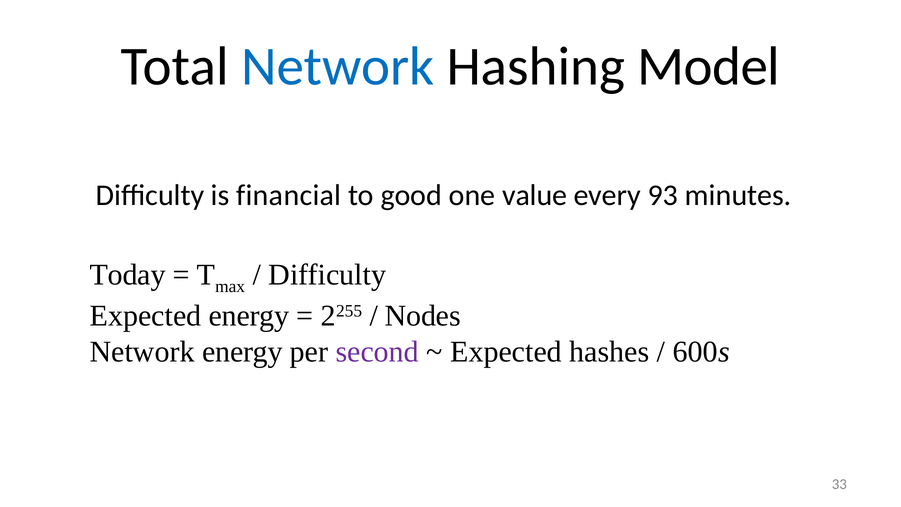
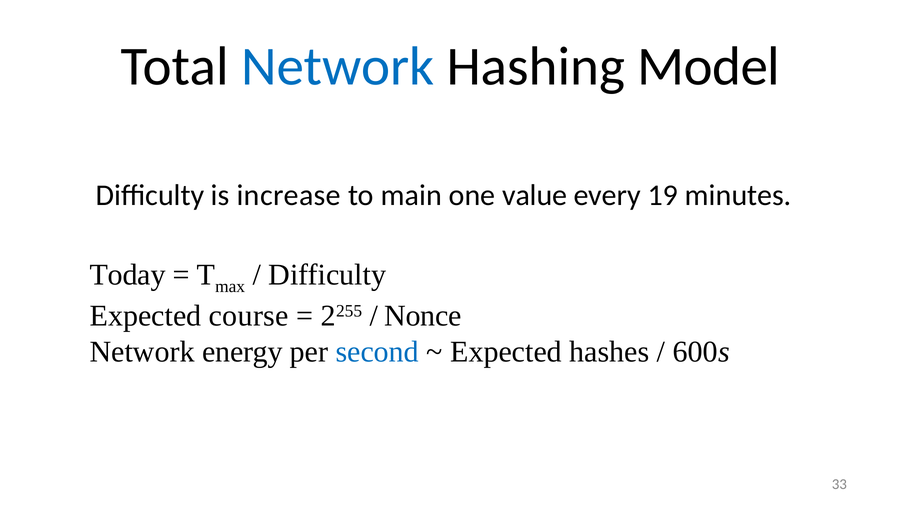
financial: financial -> increase (289, 195)
good: good -> main (411, 195)
93: 93 -> 19 (663, 195)
Expected energy: energy -> course (249, 316)
Nodes: Nodes -> Nonce (423, 316)
second colour: purple -> blue (377, 352)
